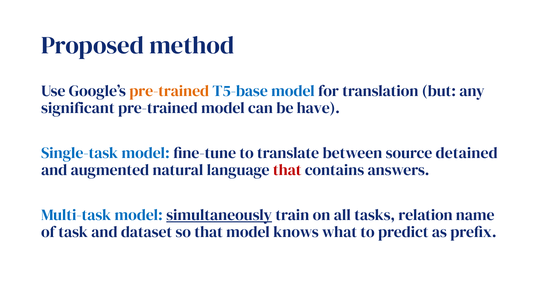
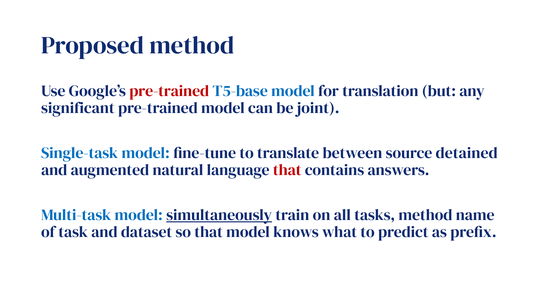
pre-trained colour: orange -> red (169, 91)
have: have -> joint (318, 108)
tasks relation: relation -> method (425, 215)
